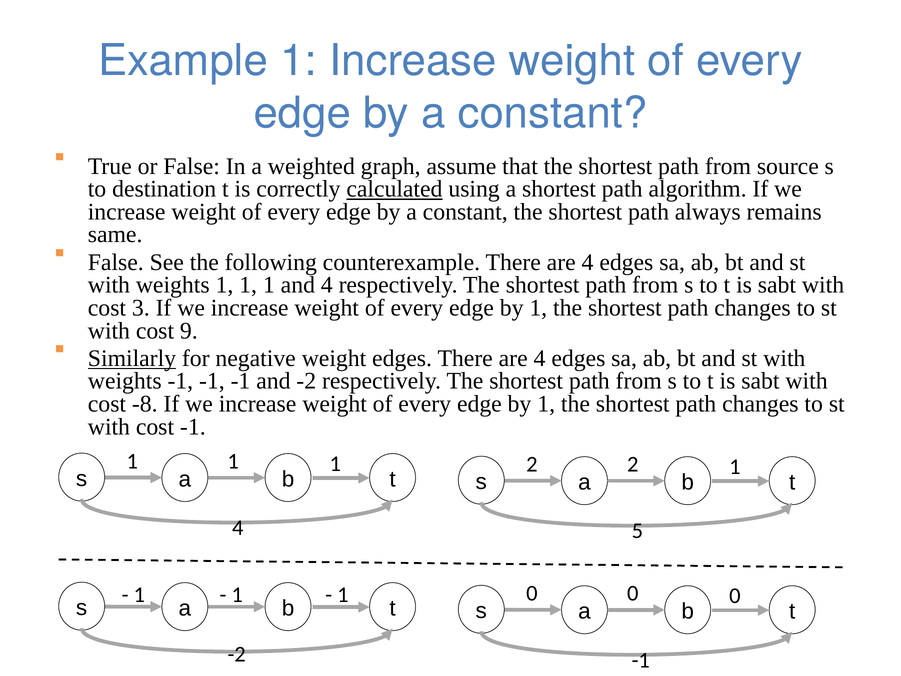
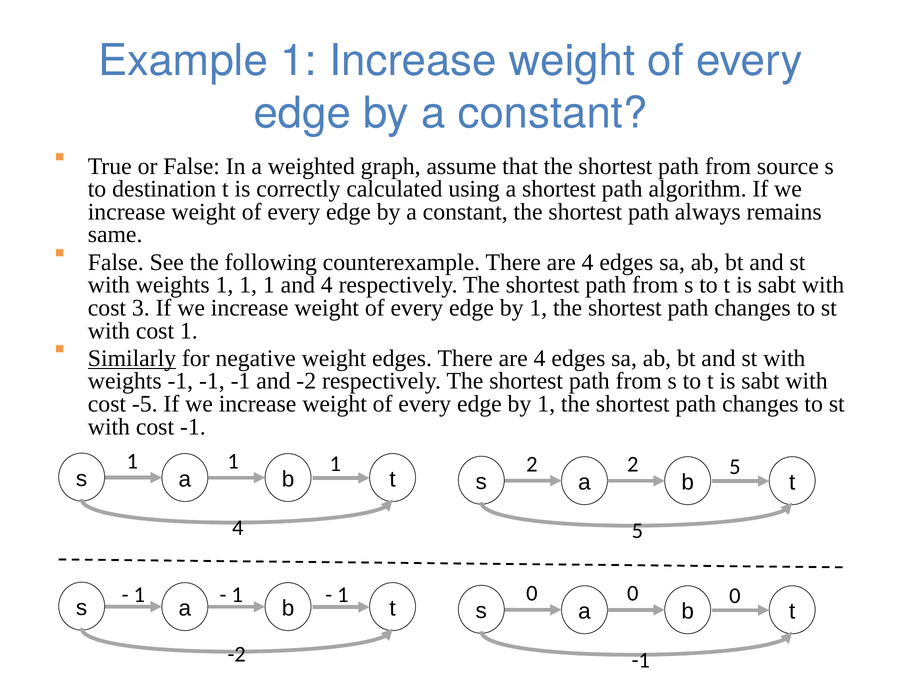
calculated underline: present -> none (394, 189)
cost 9: 9 -> 1 (189, 331)
-8: -8 -> -5 (145, 404)
2 1: 1 -> 5 (735, 467)
